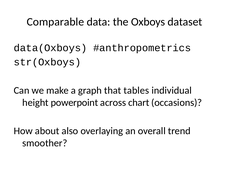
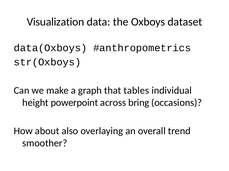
Comparable: Comparable -> Visualization (55, 22)
chart: chart -> bring (139, 103)
